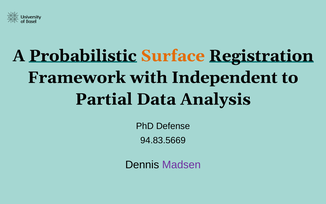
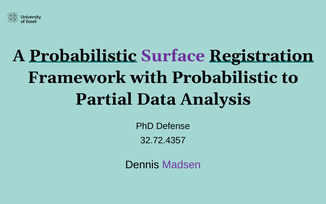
Surface colour: orange -> purple (173, 56)
with Independent: Independent -> Probabilistic (225, 77)
94.83.5669: 94.83.5669 -> 32.72.4357 (163, 140)
